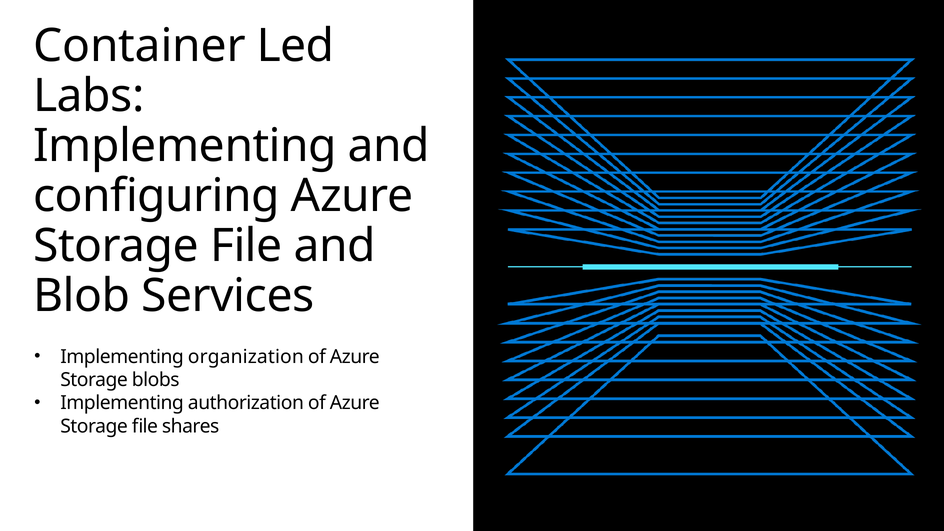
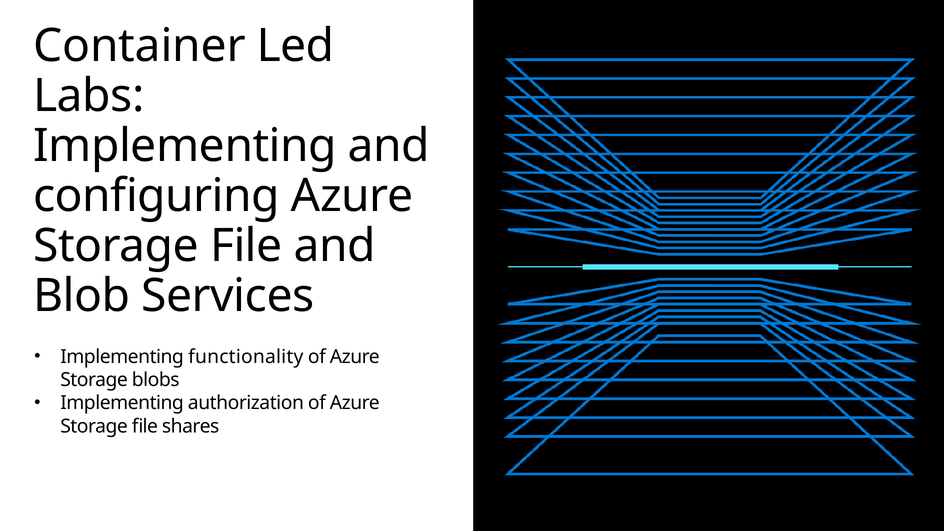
organization: organization -> functionality (246, 357)
